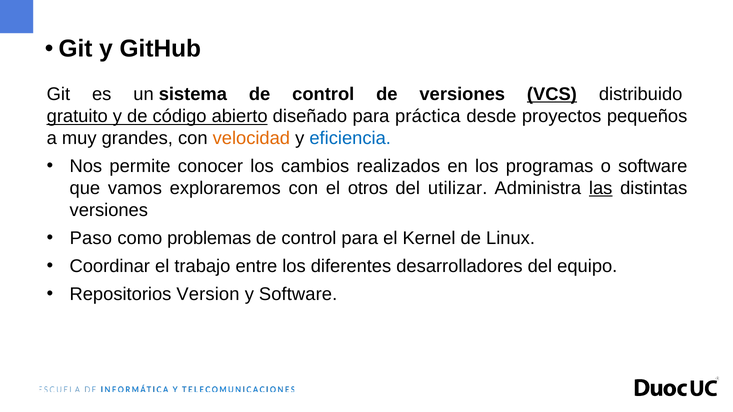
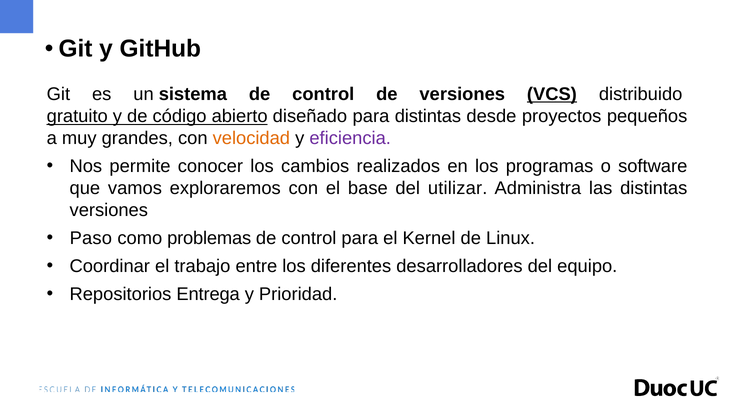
para práctica: práctica -> distintas (428, 116)
eficiencia colour: blue -> purple (350, 138)
otros: otros -> base (368, 188)
las underline: present -> none (601, 188)
Version: Version -> Entrega (208, 295)
y Software: Software -> Prioridad (298, 295)
